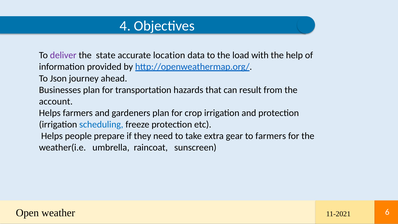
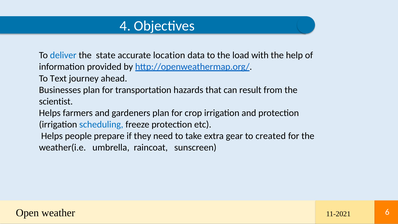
deliver colour: purple -> blue (63, 55)
Json: Json -> Text (58, 78)
account: account -> scientist (56, 101)
to farmers: farmers -> created (271, 136)
